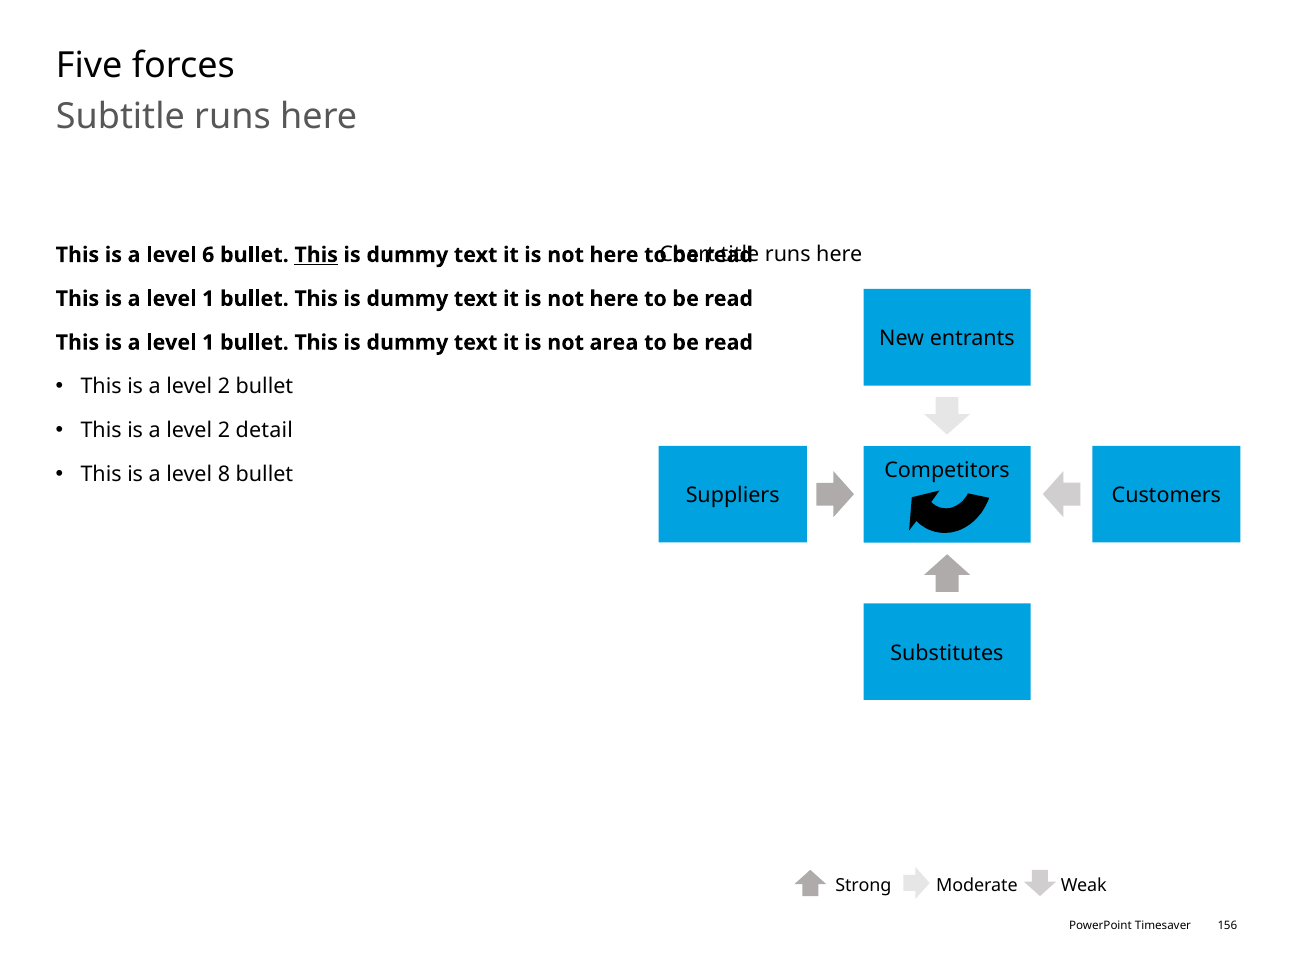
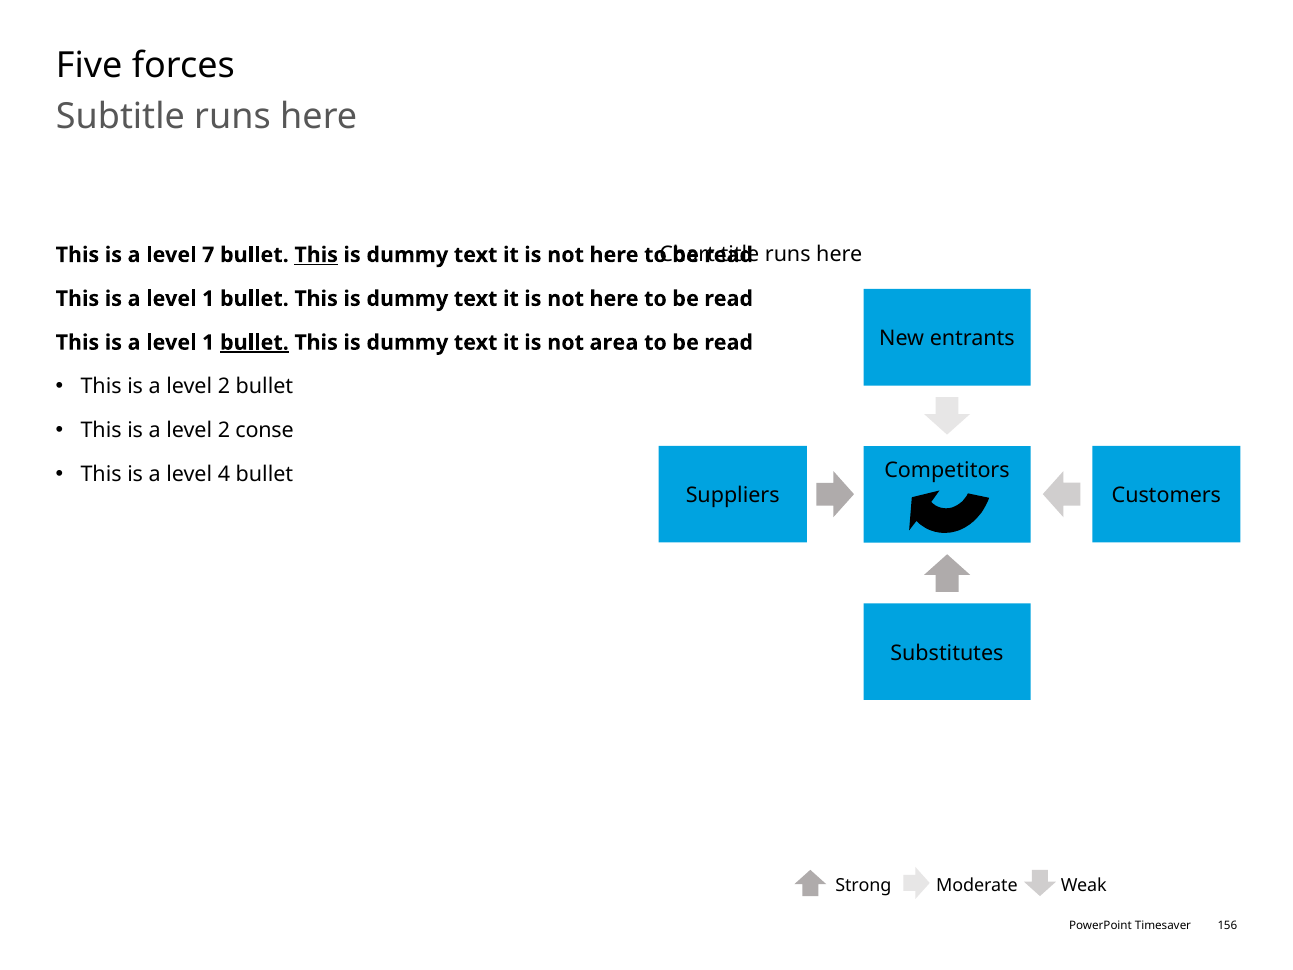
6: 6 -> 7 (208, 255)
bullet underline: none -> present (254, 343)
detail: detail -> conse (265, 430)
8: 8 -> 4 (224, 474)
